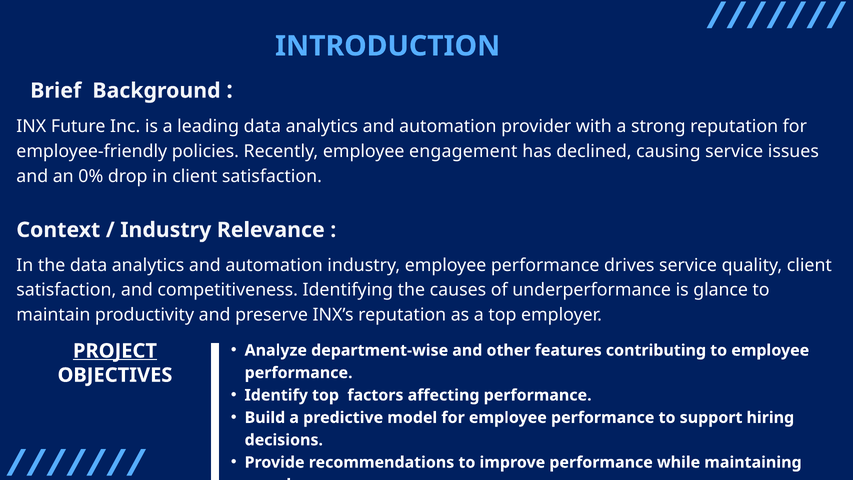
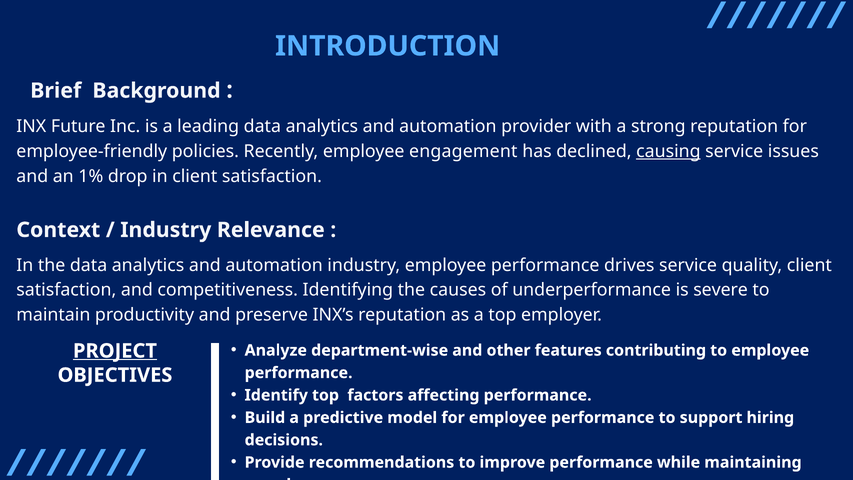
causing underline: none -> present (668, 151)
0%: 0% -> 1% (91, 176)
glance: glance -> severe (721, 290)
